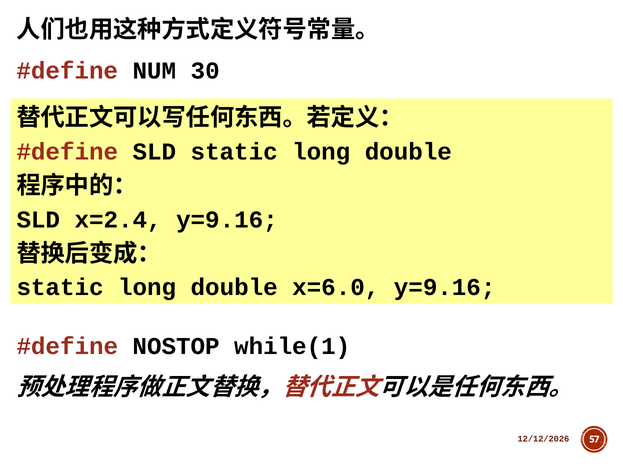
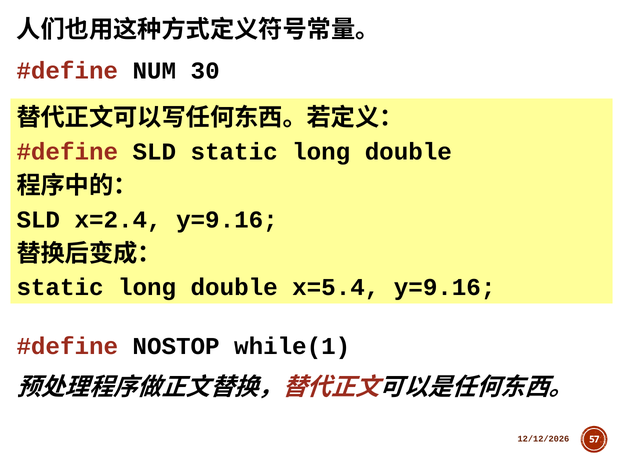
x=6.0: x=6.0 -> x=5.4 (336, 288)
